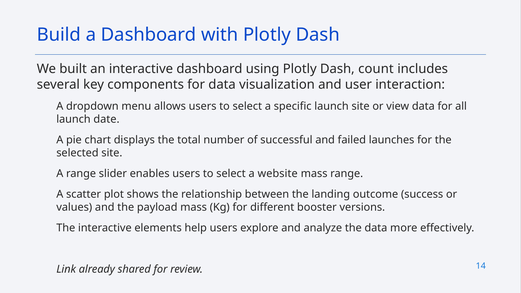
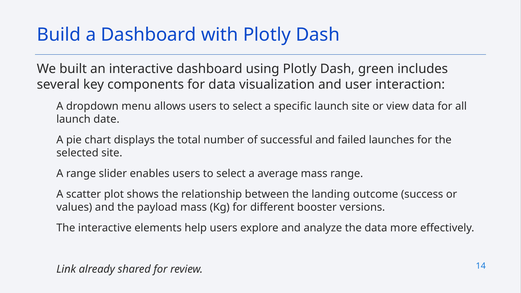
count: count -> green (376, 69)
website: website -> average (278, 174)
